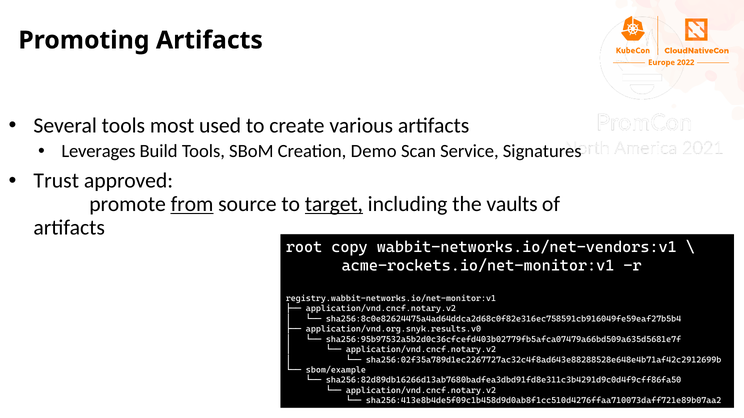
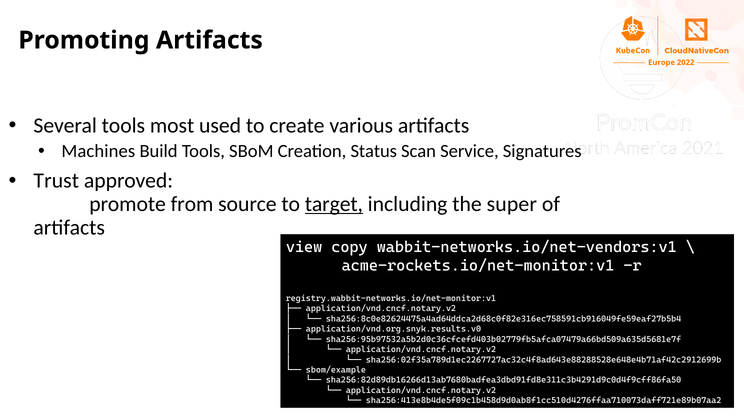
Leverages: Leverages -> Machines (98, 151)
Demo: Demo -> Status (374, 151)
from underline: present -> none (192, 204)
vaults: vaults -> super (512, 204)
root: root -> view (304, 248)
